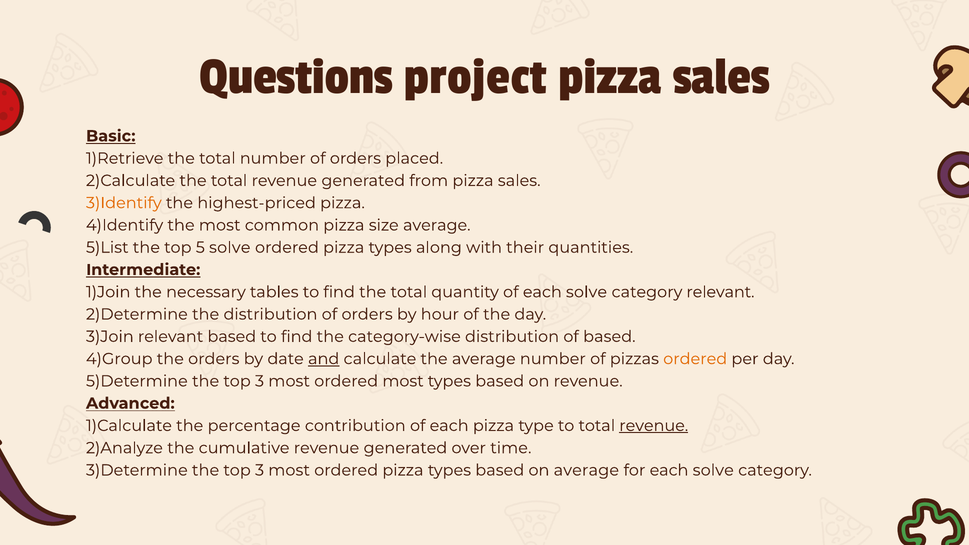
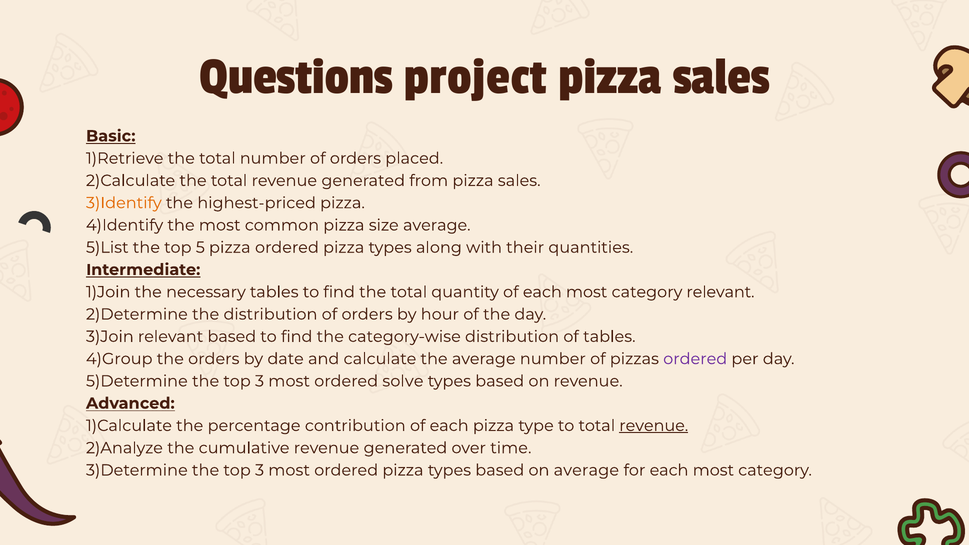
5 solve: solve -> pizza (230, 247)
of each solve: solve -> most (587, 292)
of based: based -> tables (609, 337)
and underline: present -> none (324, 359)
ordered colour: orange -> purple (695, 359)
ordered most: most -> solve (403, 381)
for each solve: solve -> most (713, 470)
